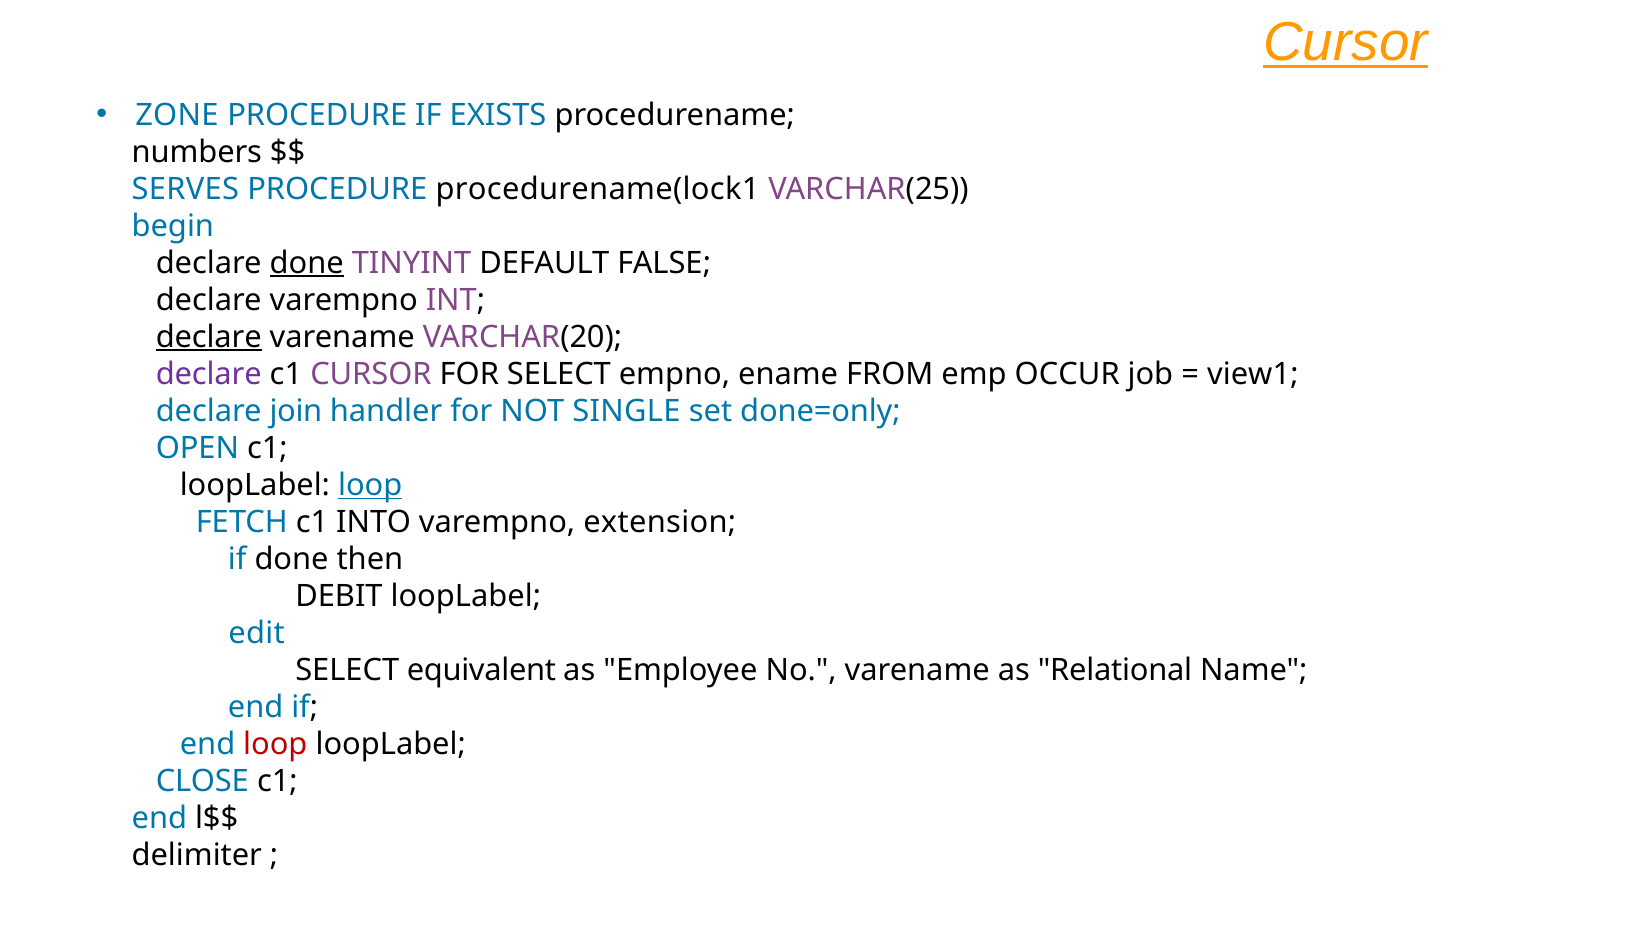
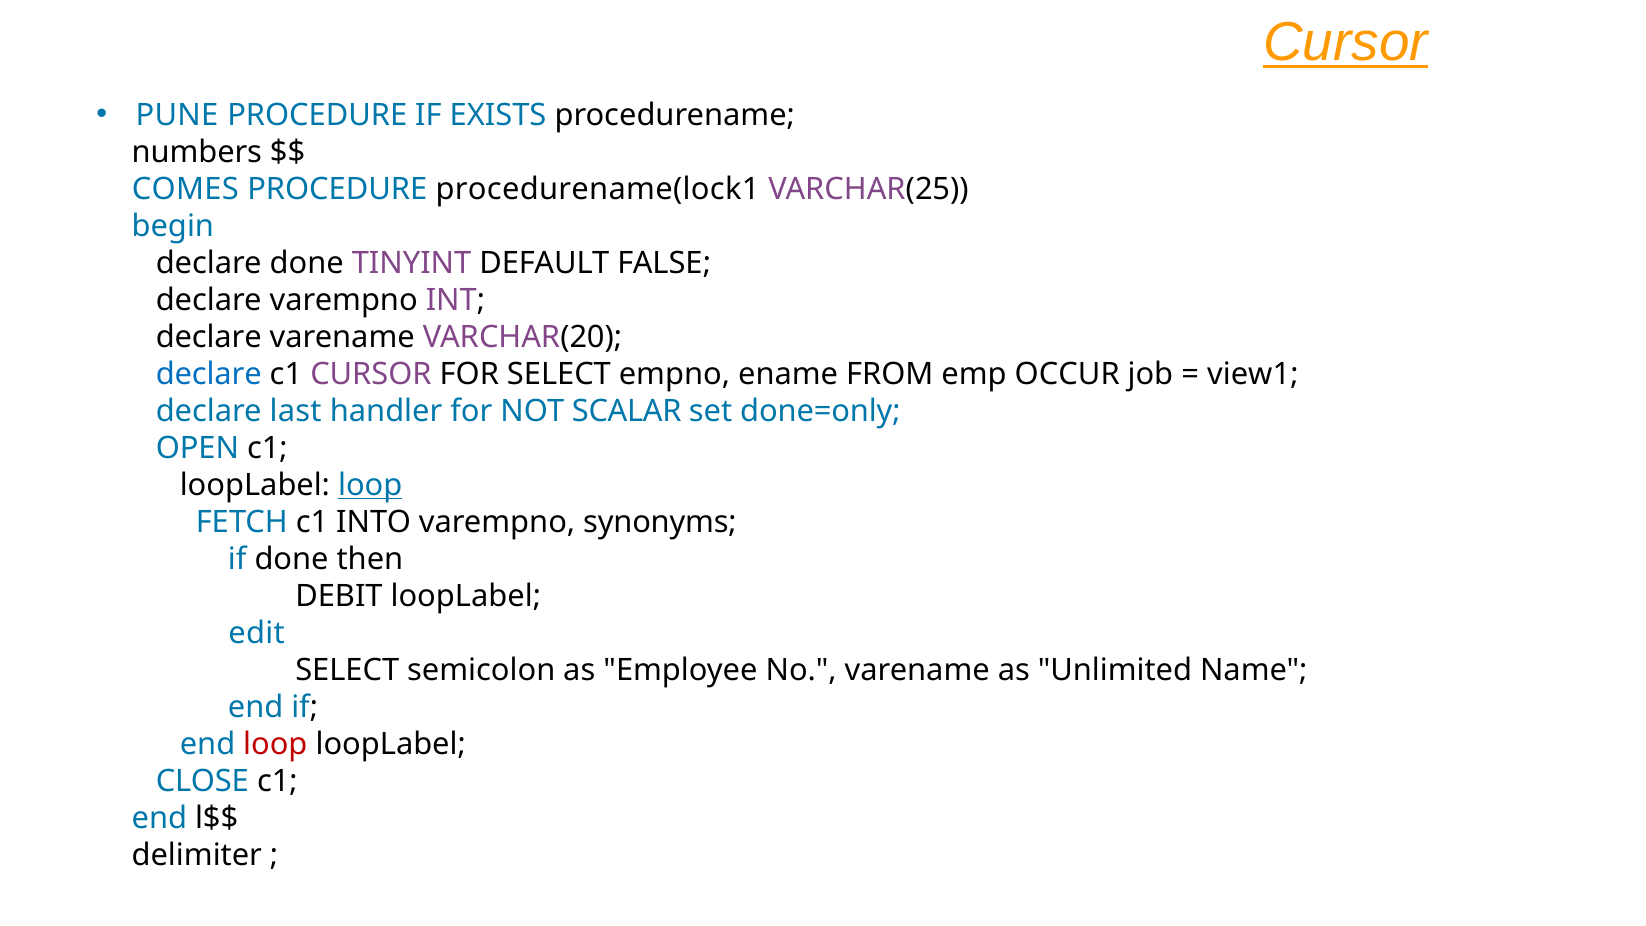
ZONE: ZONE -> PUNE (177, 115)
SERVES: SERVES -> COMES (185, 189)
done underline: present -> none (307, 263)
declare underline: present -> none (209, 337)
declare colour: purple -> blue (209, 374)
join: join -> last (296, 411)
SINGLE: SINGLE -> SCALAR (627, 411)
extension: extension -> synonyms (660, 522)
equivalent: equivalent -> semicolon (481, 670)
Relational: Relational -> Unlimited (1115, 670)
